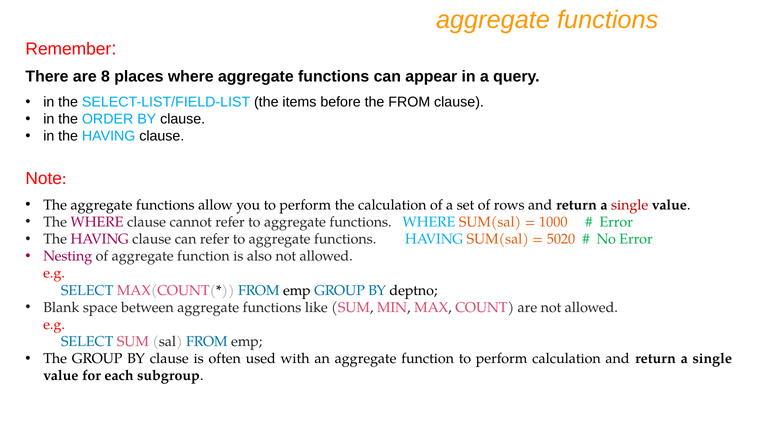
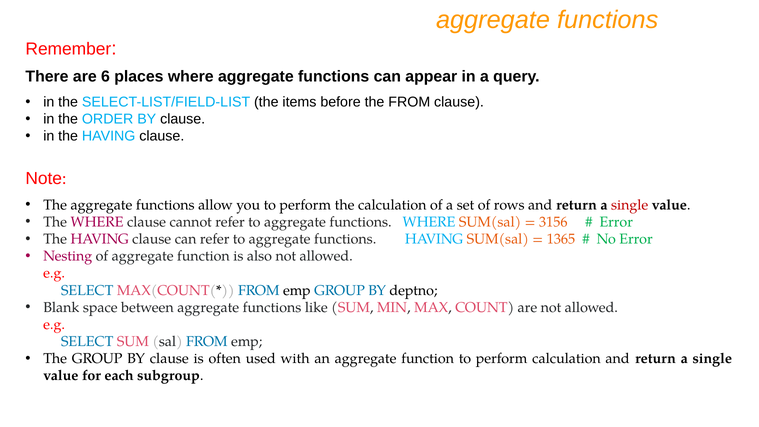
8: 8 -> 6 (105, 77)
1000: 1000 -> 3156 (553, 222)
5020: 5020 -> 1365 (561, 239)
